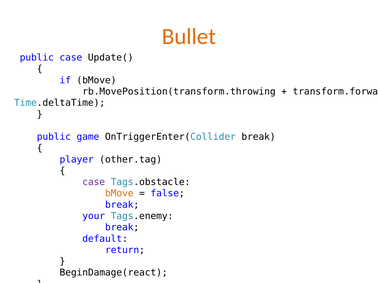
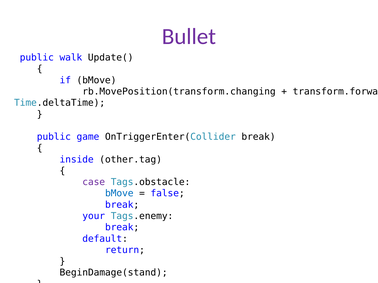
Bullet colour: orange -> purple (189, 37)
public case: case -> walk (71, 58)
rb.MovePosition(transform.throwing: rb.MovePosition(transform.throwing -> rb.MovePosition(transform.changing (179, 92)
player: player -> inside (77, 160)
bMove colour: orange -> blue (119, 194)
BeginDamage(react: BeginDamage(react -> BeginDamage(stand (114, 273)
